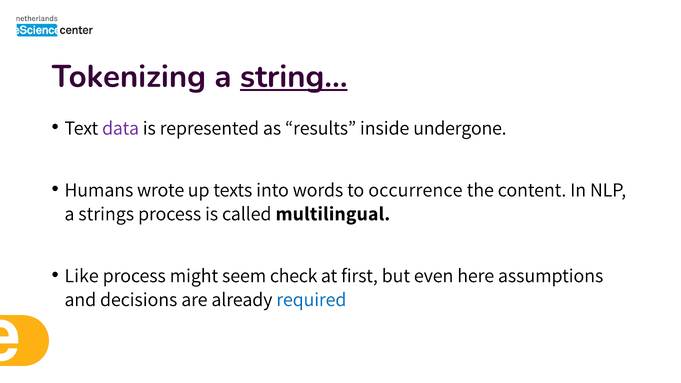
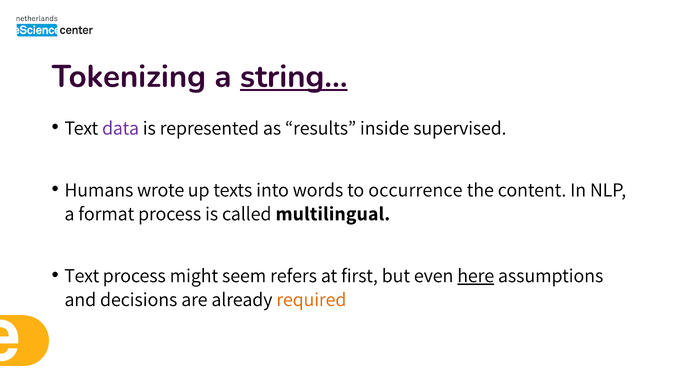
undergone: undergone -> supervised (460, 128)
strings: strings -> format (106, 214)
Like: Like -> Text (82, 276)
check: check -> refers (294, 276)
here underline: none -> present (476, 276)
required colour: blue -> orange (311, 300)
